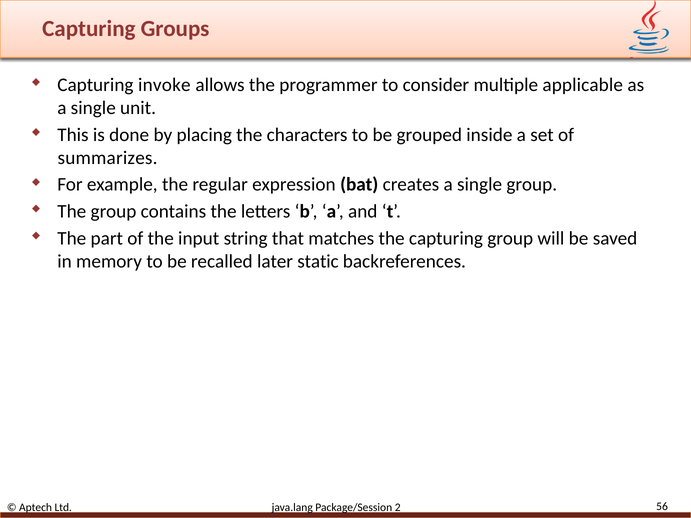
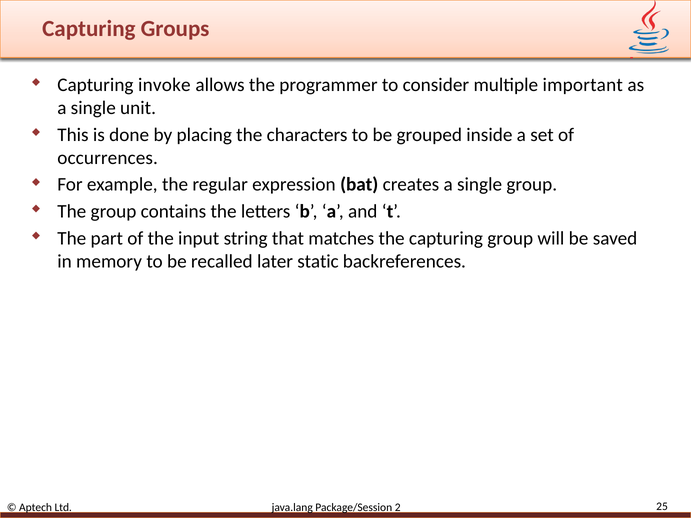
applicable: applicable -> important (583, 85)
summarizes: summarizes -> occurrences (108, 158)
56: 56 -> 25 (662, 507)
